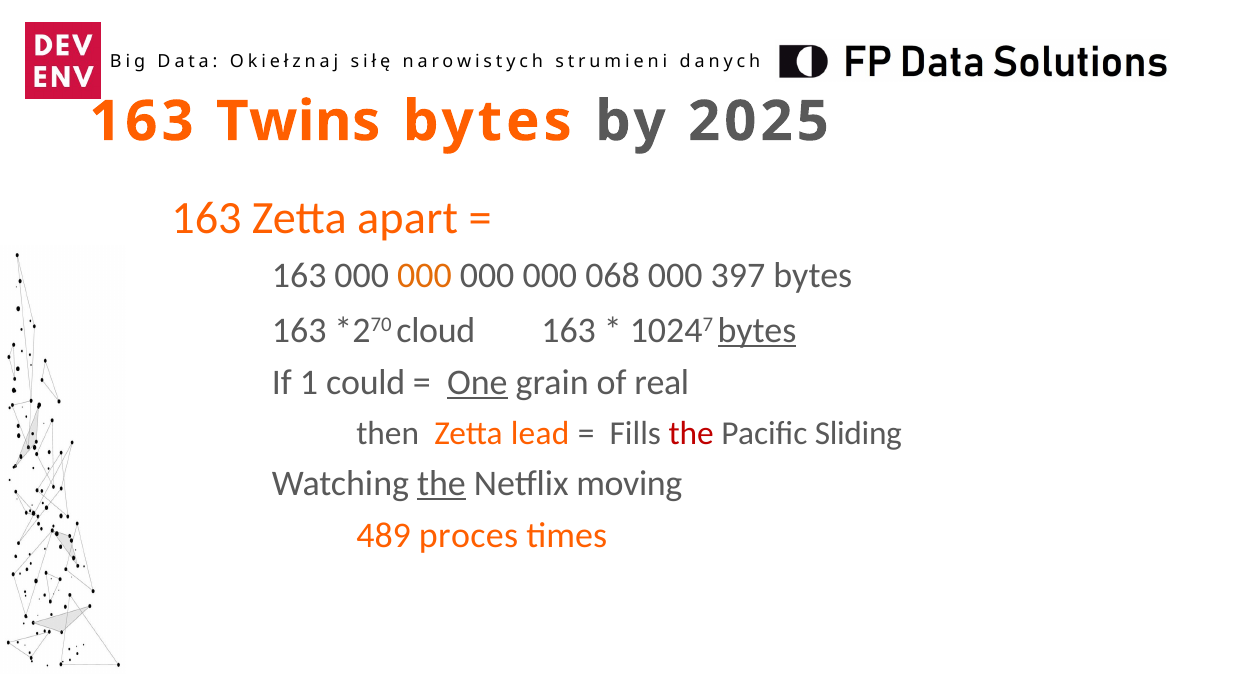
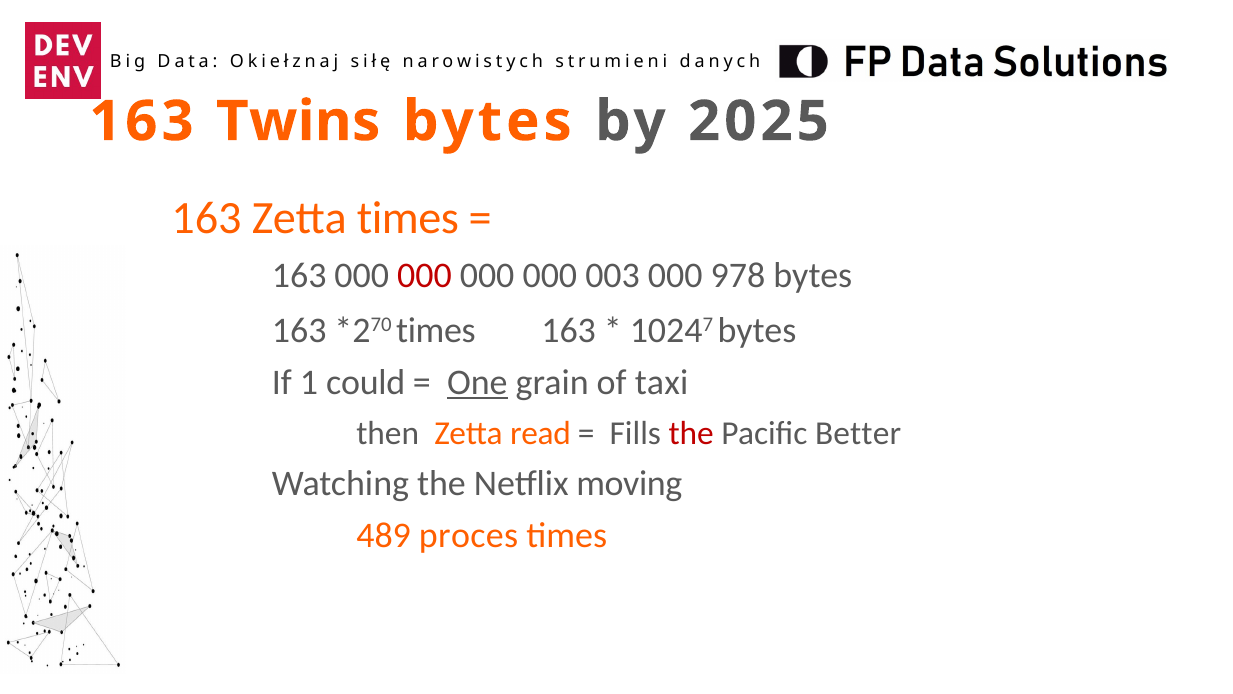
Zetta apart: apart -> times (408, 218)
000 colour: orange -> red (424, 275)
068: 068 -> 003 (613, 275)
397: 397 -> 978 (738, 275)
cloud: cloud -> times (436, 330)
bytes underline: present -> none (757, 330)
real: real -> taxi (662, 383)
lead: lead -> read (540, 433)
Sliding: Sliding -> Better (858, 433)
the underline: present -> none (441, 483)
